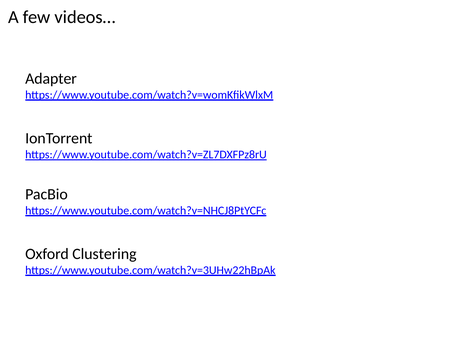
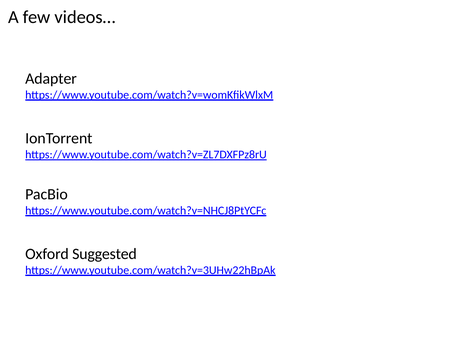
Clustering: Clustering -> Suggested (104, 254)
